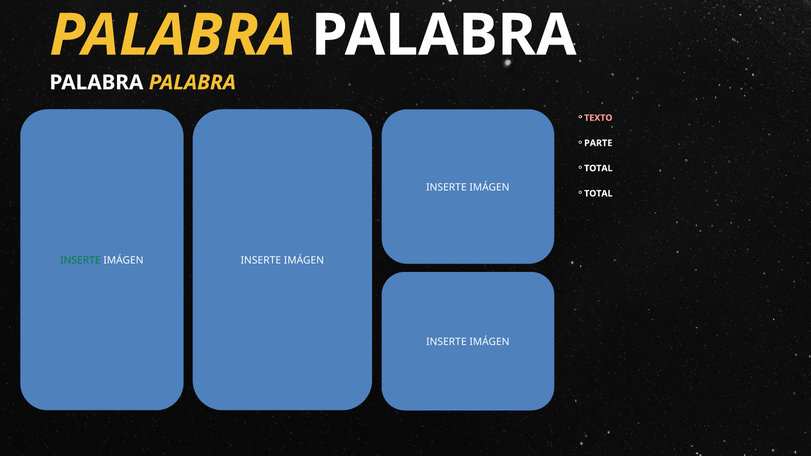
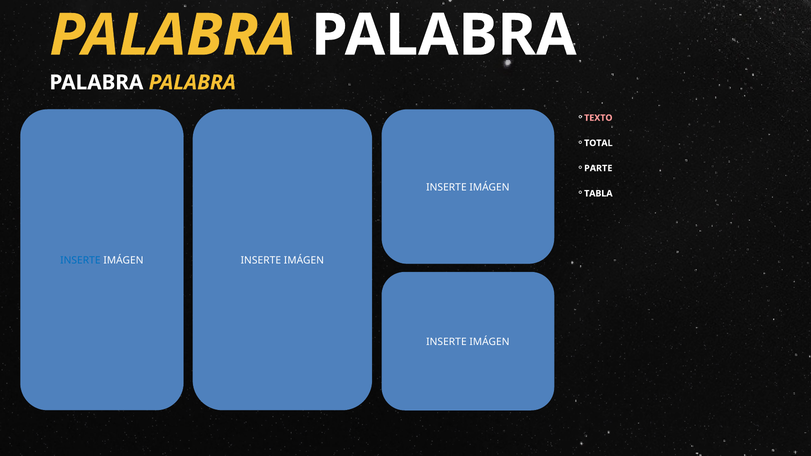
PARTE: PARTE -> TOTAL (598, 143)
TOTAL: TOTAL -> PARTE (598, 168)
TOTAL: TOTAL -> TABLA (598, 194)
INSERTE colour: green -> blue (80, 261)
